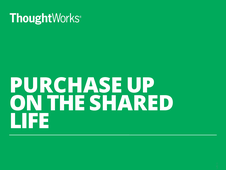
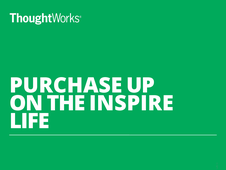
SHARED: SHARED -> INSPIRE (131, 103)
